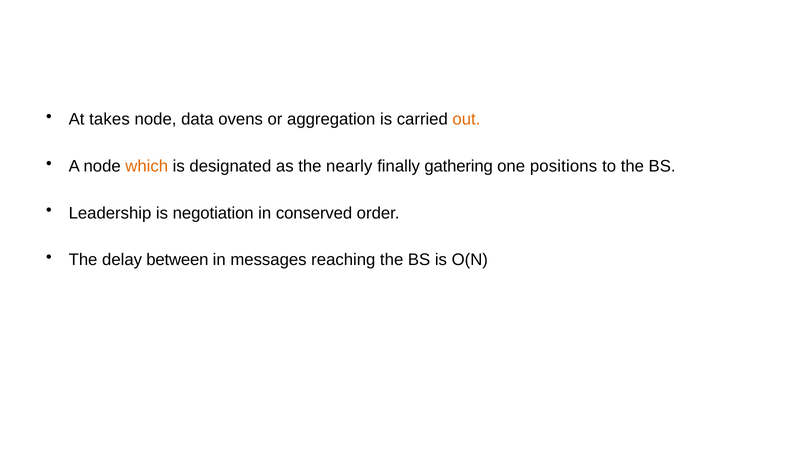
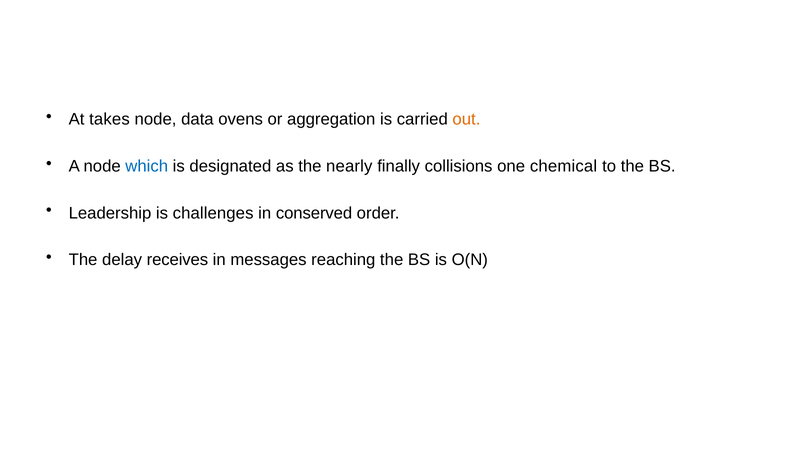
which colour: orange -> blue (147, 166)
gathering: gathering -> collisions (459, 166)
positions: positions -> chemical (564, 166)
negotiation: negotiation -> challenges (213, 213)
between: between -> receives (177, 260)
